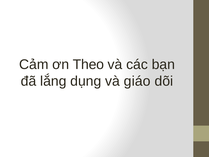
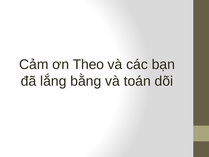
dụng: dụng -> bằng (86, 81)
giáo: giáo -> toán (137, 81)
